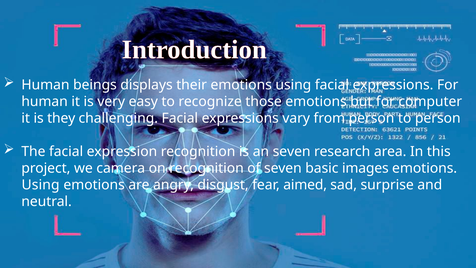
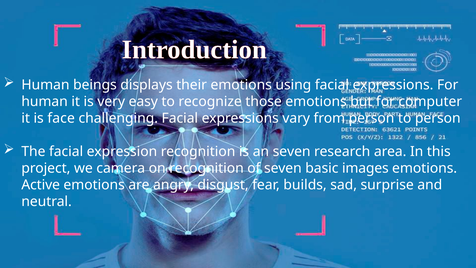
they: they -> face (61, 118)
Using: Using -> Active (41, 185)
aimed: aimed -> builds (305, 185)
